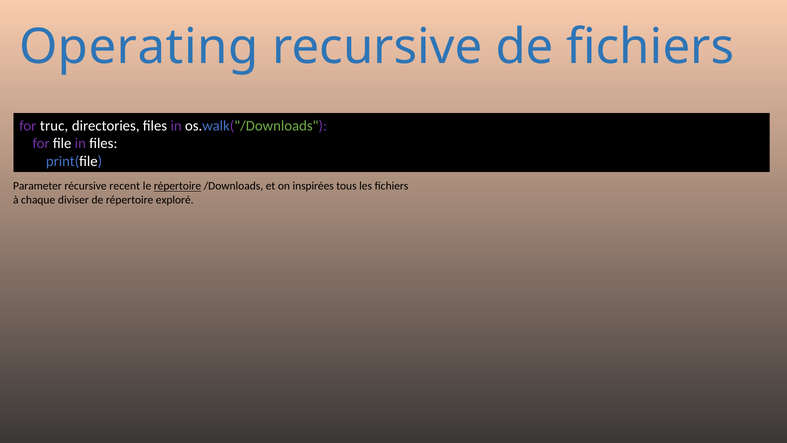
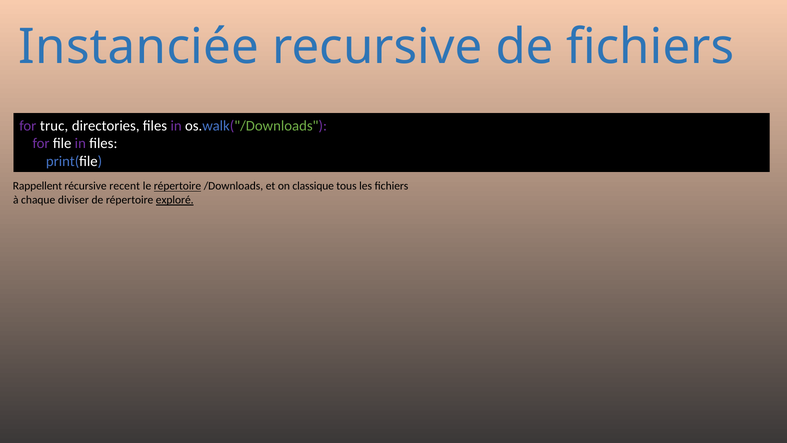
Operating: Operating -> Instanciée (139, 47)
Parameter: Parameter -> Rappellent (37, 186)
inspirées: inspirées -> classique (313, 186)
exploré underline: none -> present (175, 200)
